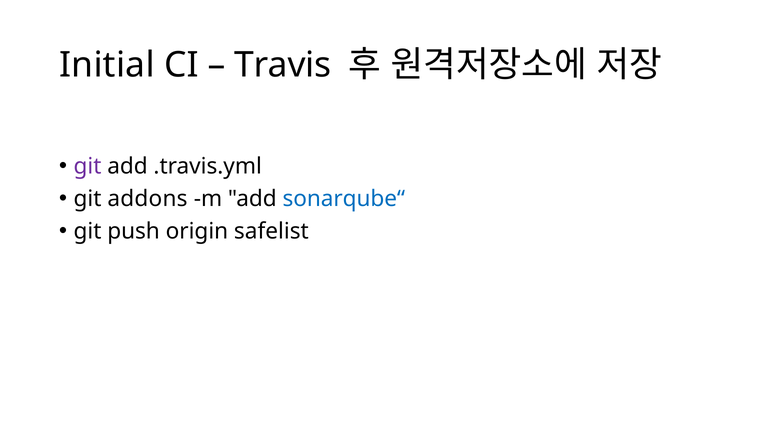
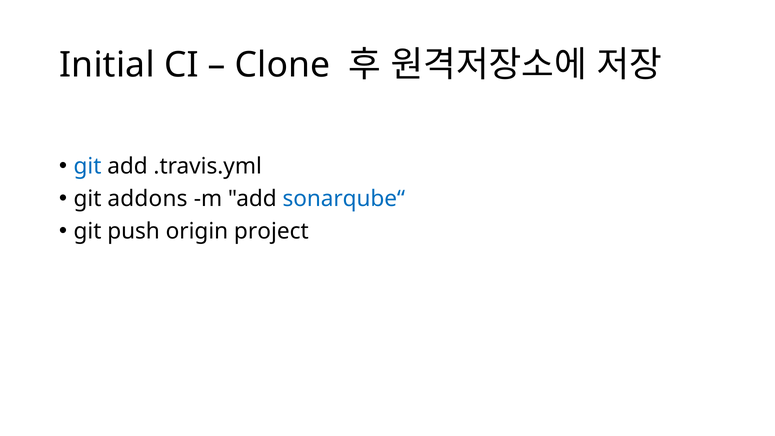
Travis: Travis -> Clone (282, 65)
git colour: purple -> blue (88, 166)
safelist: safelist -> project (271, 231)
